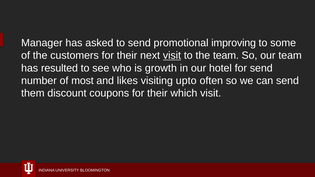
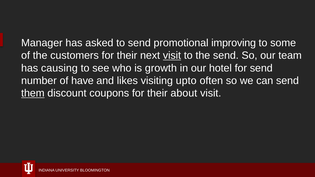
the team: team -> send (226, 56)
resulted: resulted -> causing (59, 68)
most: most -> have (82, 81)
them underline: none -> present (33, 93)
which: which -> about (184, 93)
